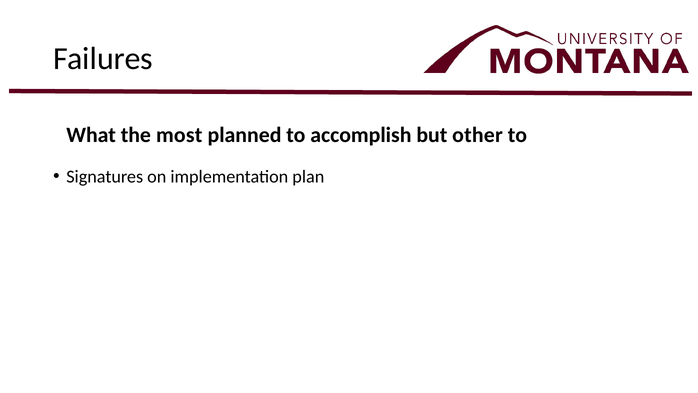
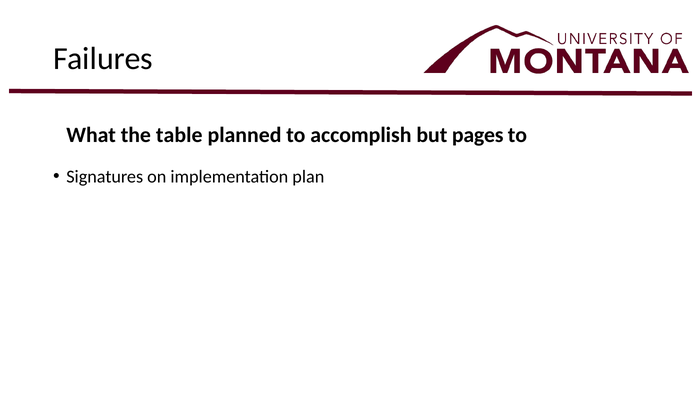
most: most -> table (179, 135)
other: other -> pages (478, 135)
